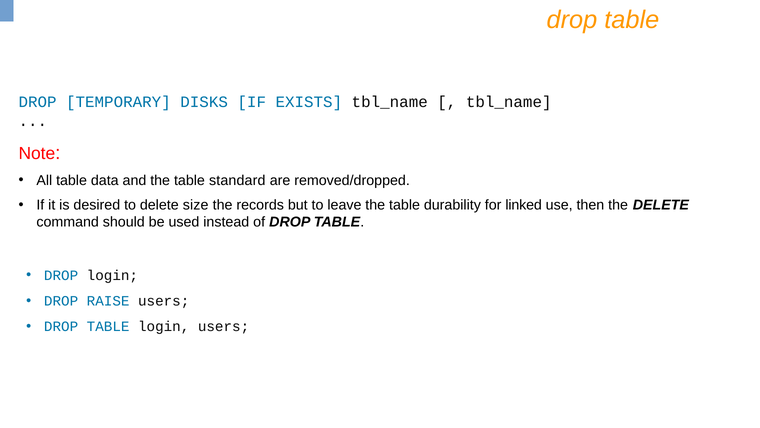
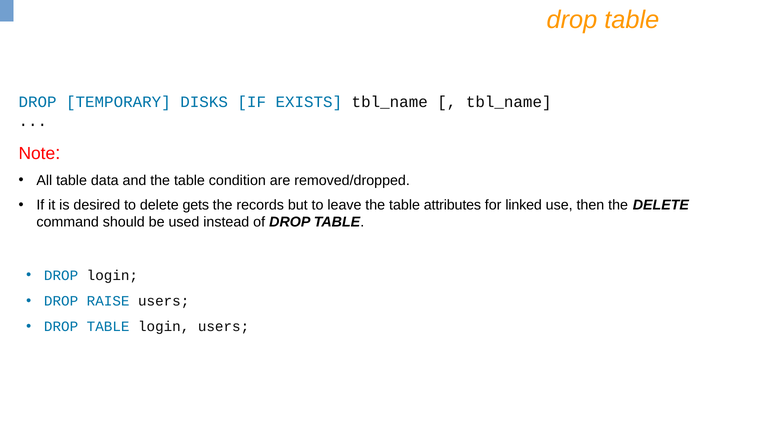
standard: standard -> condition (237, 180)
size: size -> gets (196, 205)
durability: durability -> attributes (452, 205)
